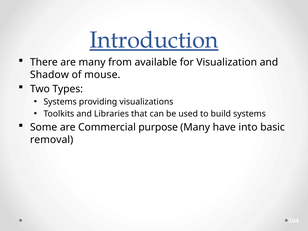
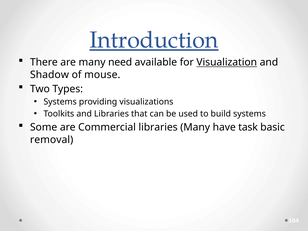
from: from -> need (120, 62)
Visualization underline: none -> present (227, 62)
Commercial purpose: purpose -> libraries (158, 127)
into: into -> task (248, 127)
